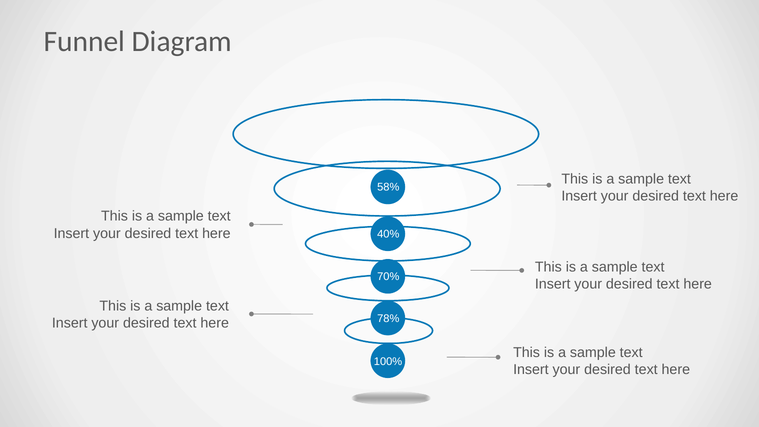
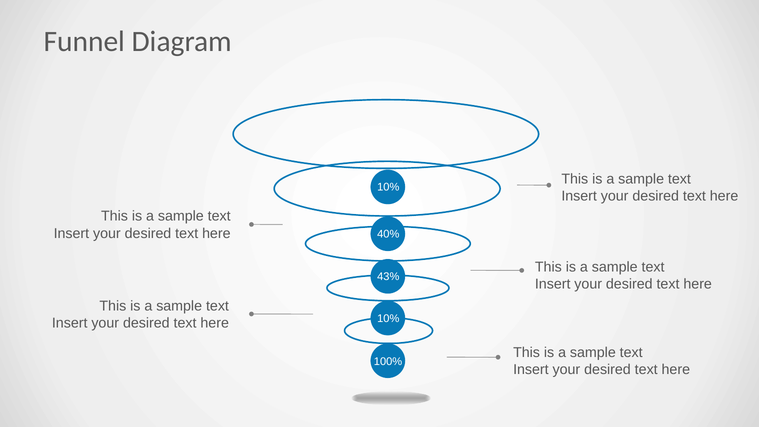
58%: 58% -> 10% (388, 187)
70%: 70% -> 43% (388, 277)
78%: 78% -> 10% (388, 319)
